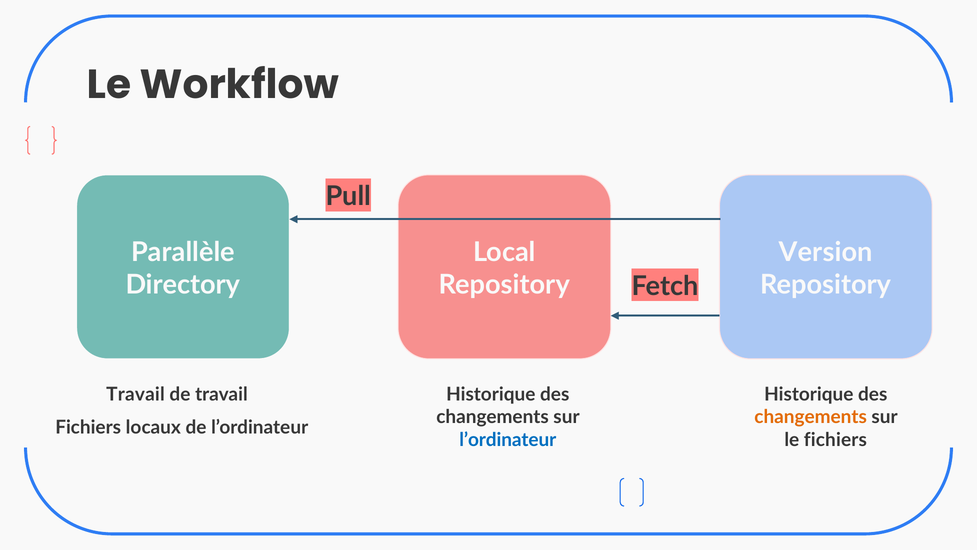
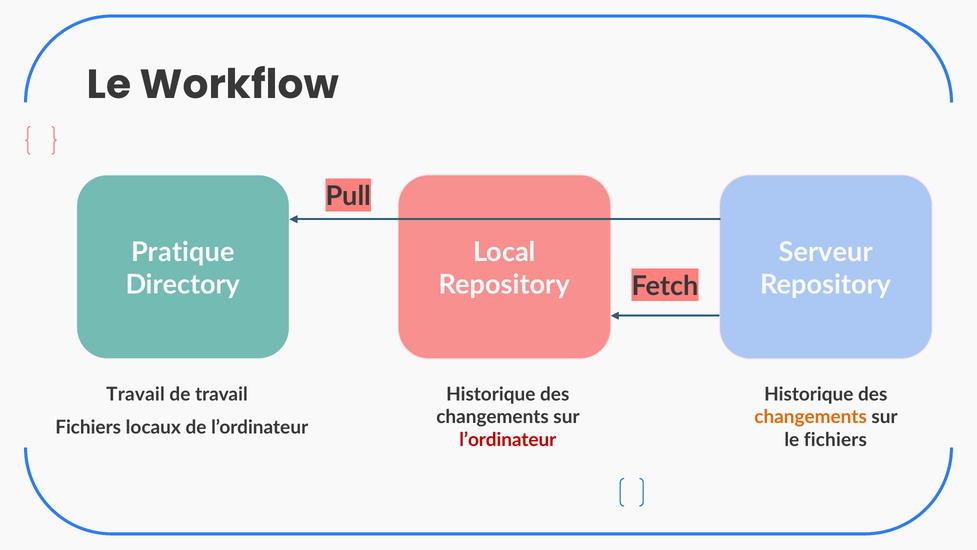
Parallèle: Parallèle -> Pratique (183, 252)
Version: Version -> Serveur (826, 252)
l’ordinateur colour: blue -> red (508, 440)
